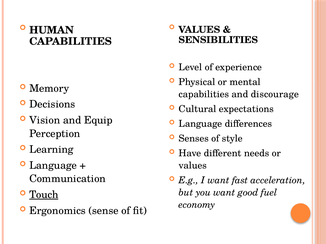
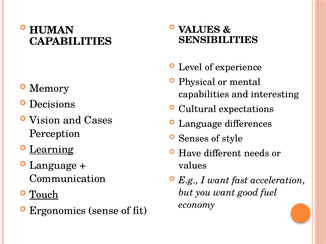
discourage: discourage -> interesting (275, 95)
Equip: Equip -> Cases (98, 120)
Learning underline: none -> present (51, 150)
